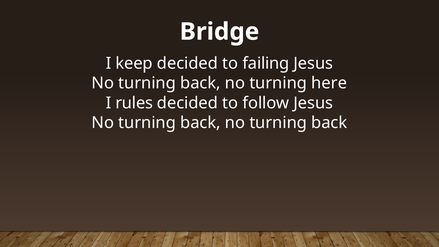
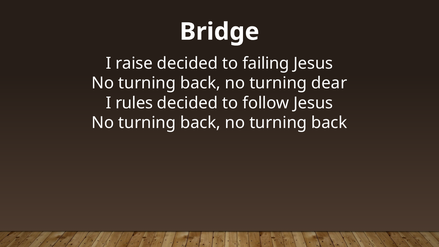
keep: keep -> raise (134, 63)
here: here -> dear (329, 83)
